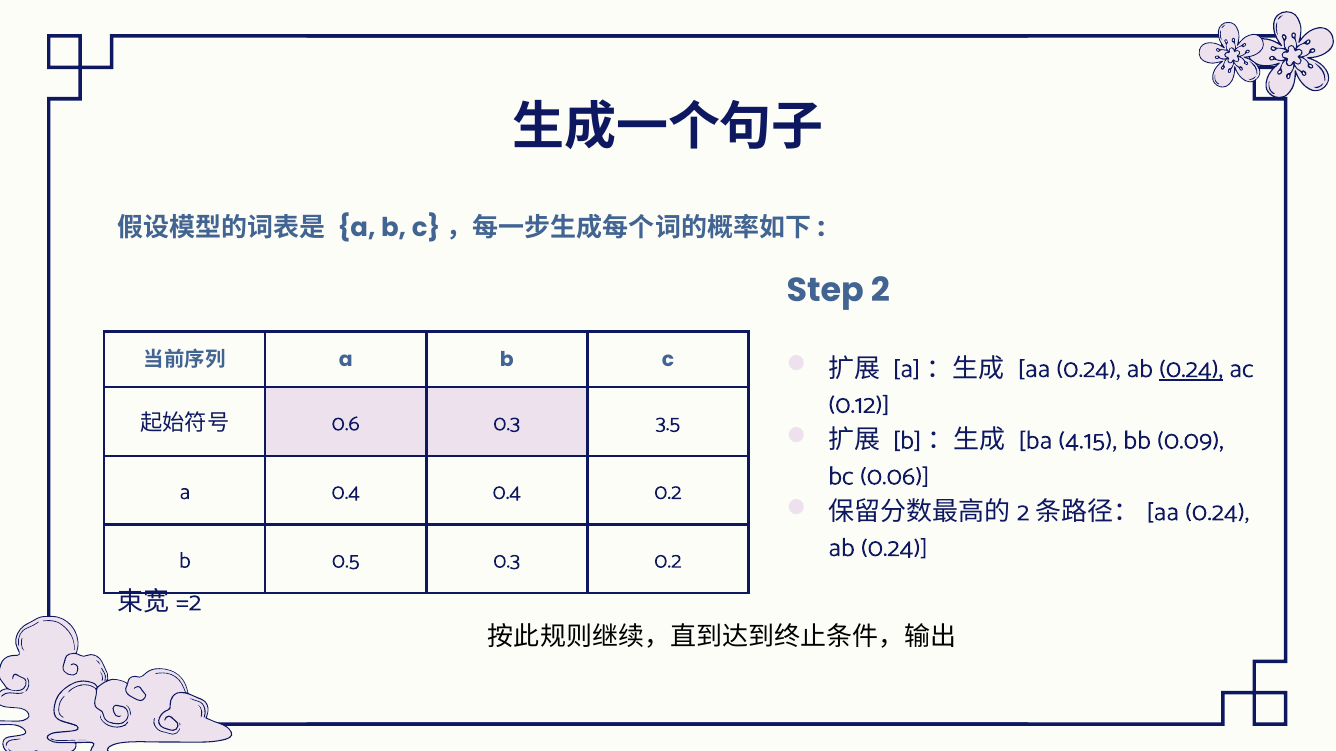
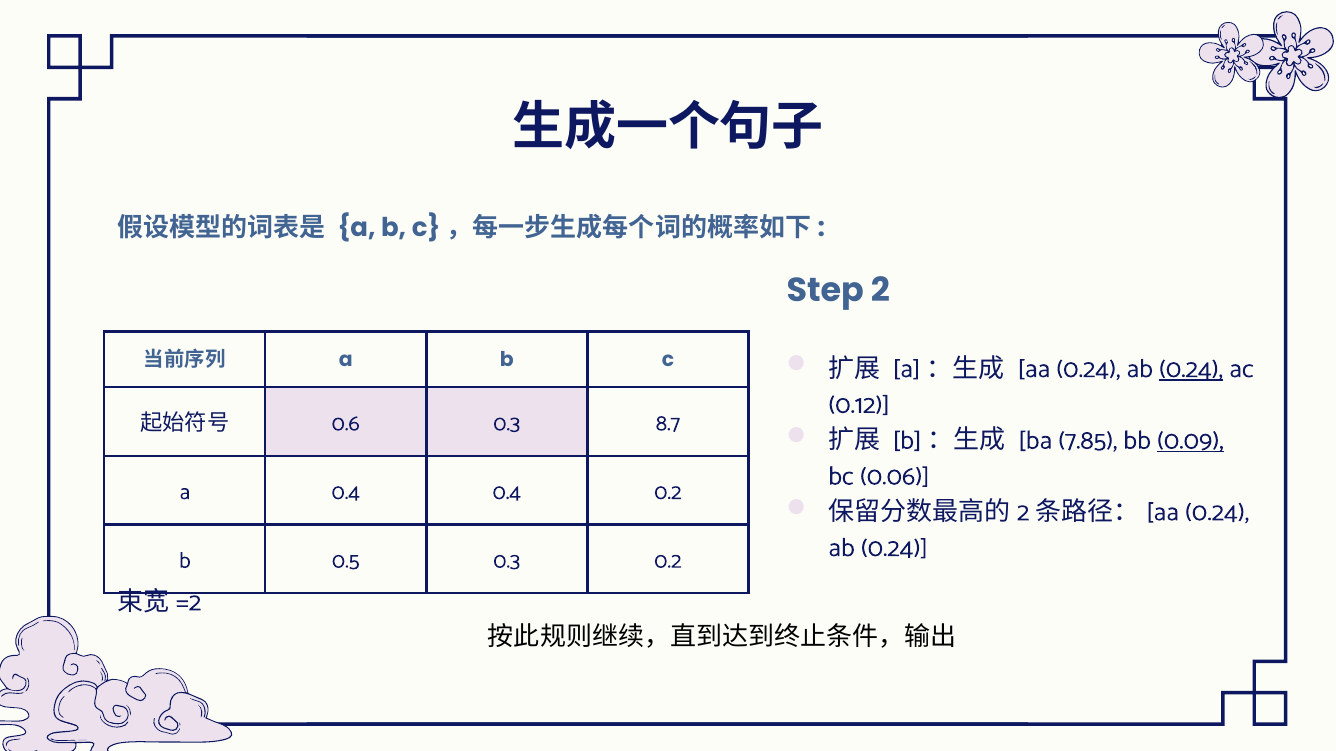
3.5: 3.5 -> 8.7 (668, 423)
4.15: 4.15 -> 7.85 (1088, 440)
0.09 underline: none -> present (1190, 440)
